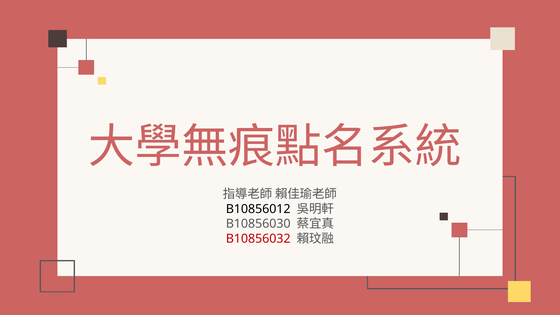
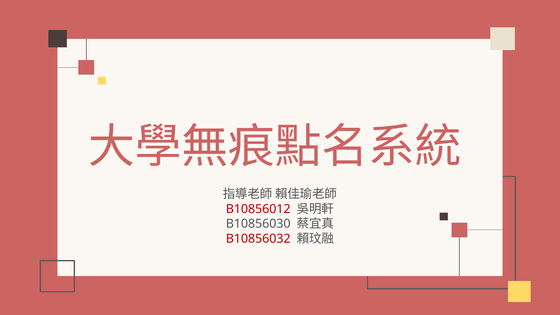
B10856012 colour: black -> red (258, 209)
